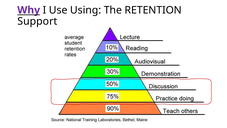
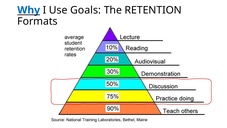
Why colour: purple -> blue (29, 10)
Using: Using -> Goals (86, 10)
Support: Support -> Formats (37, 21)
